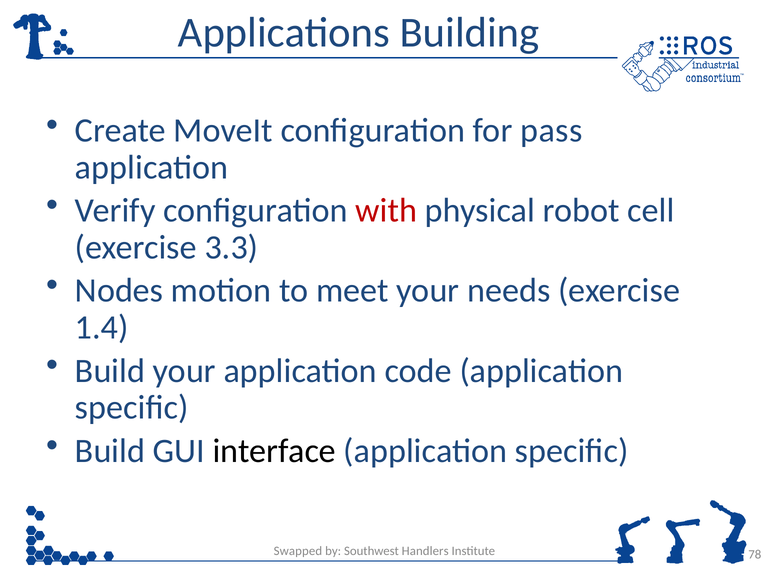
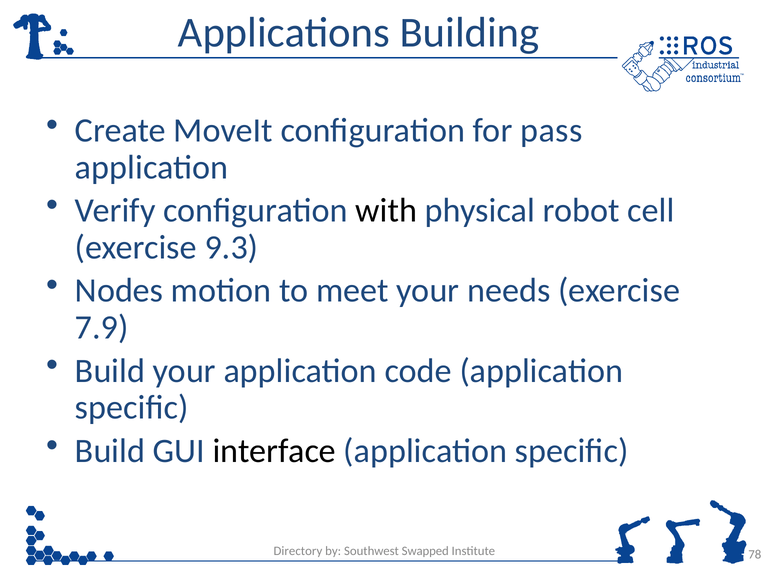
with colour: red -> black (386, 211)
3.3: 3.3 -> 9.3 (231, 247)
1.4: 1.4 -> 7.9 (102, 328)
Swapped: Swapped -> Directory (298, 551)
Handlers: Handlers -> Swapped (425, 551)
